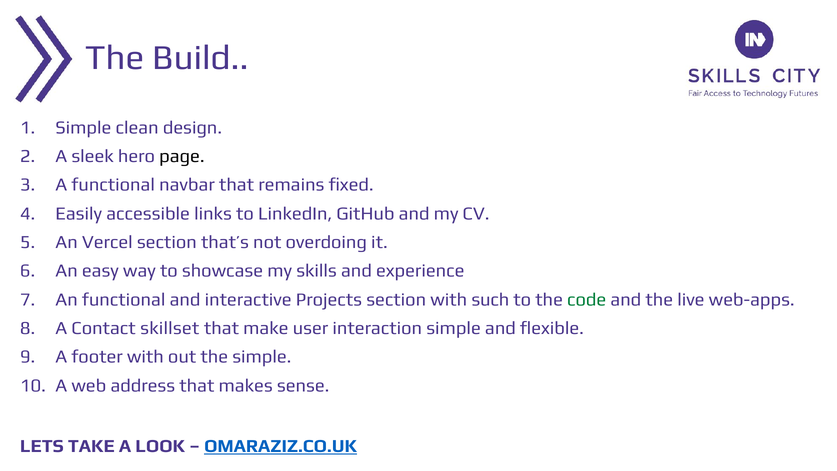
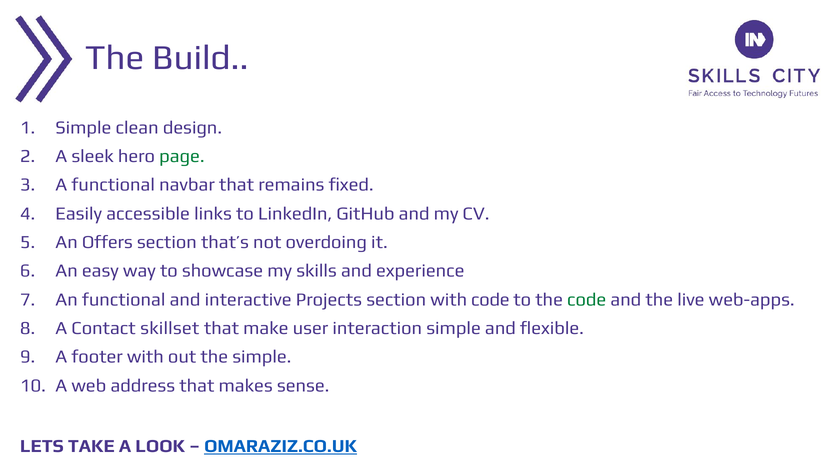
page colour: black -> green (182, 156)
Vercel: Vercel -> Offers (107, 242)
with such: such -> code (490, 299)
